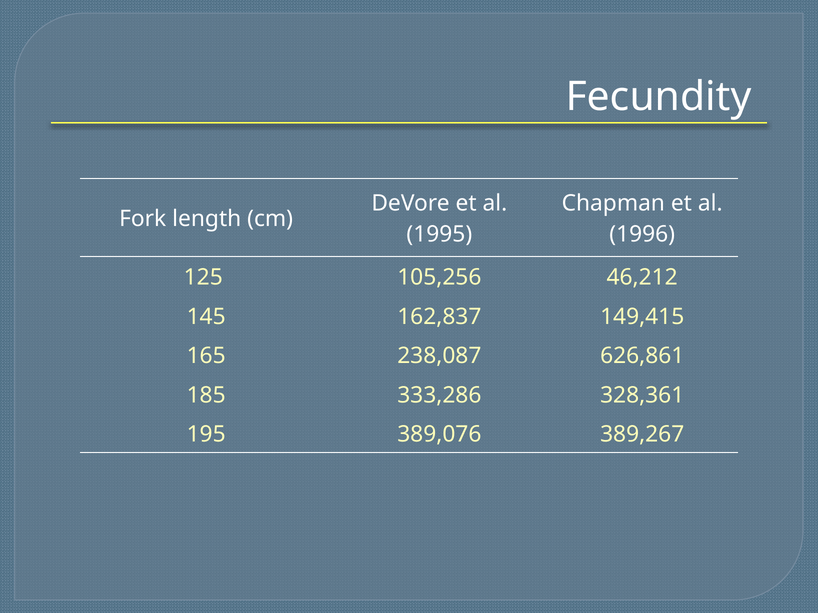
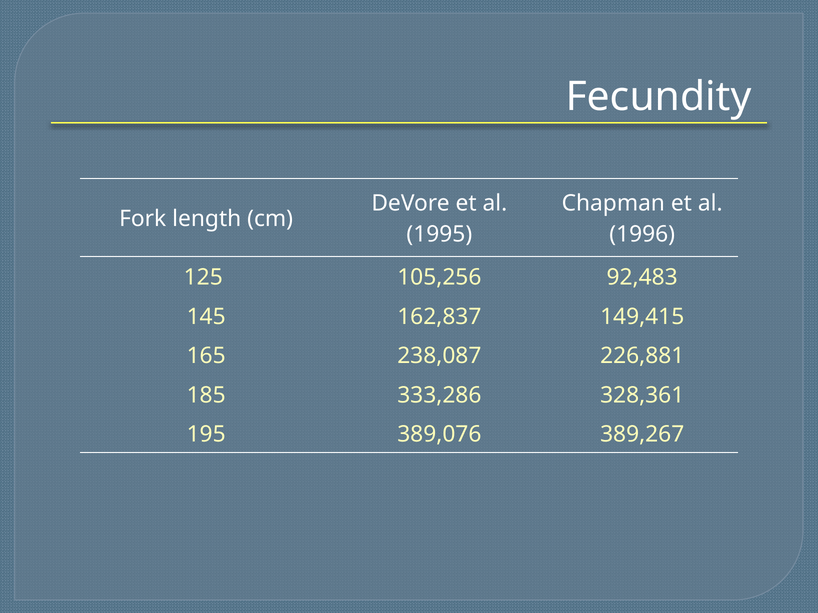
46,212: 46,212 -> 92,483 (642, 278)
626,861: 626,861 -> 226,881 (642, 356)
